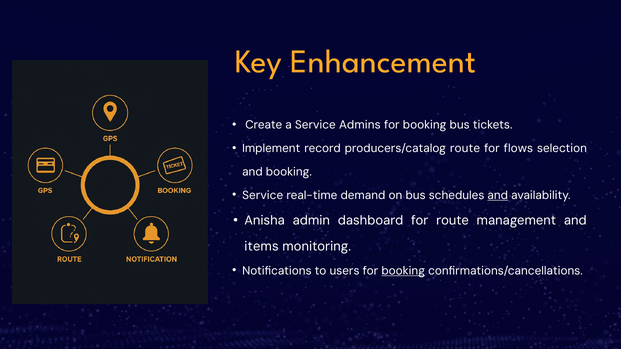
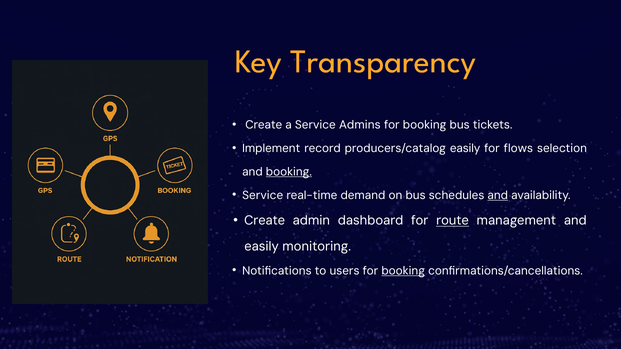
Enhancement: Enhancement -> Transparency (383, 61)
producers/catalog route: route -> easily (465, 148)
booking underline: none -> present (289, 172)
Anisha: Anisha -> Create (265, 221)
route underline: none -> present (452, 221)
items: items -> easily (262, 247)
